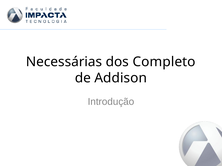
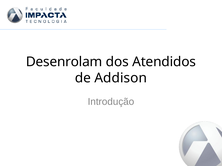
Necessárias: Necessárias -> Desenrolam (64, 62)
Completo: Completo -> Atendidos (164, 62)
